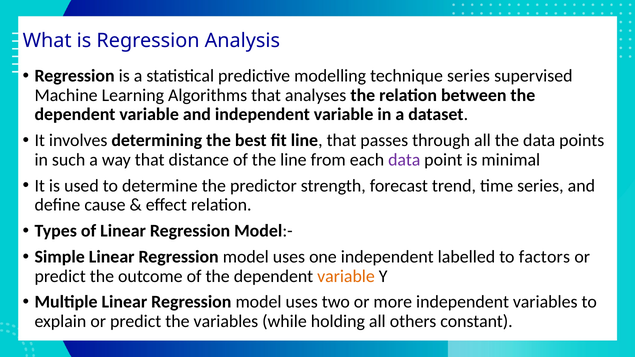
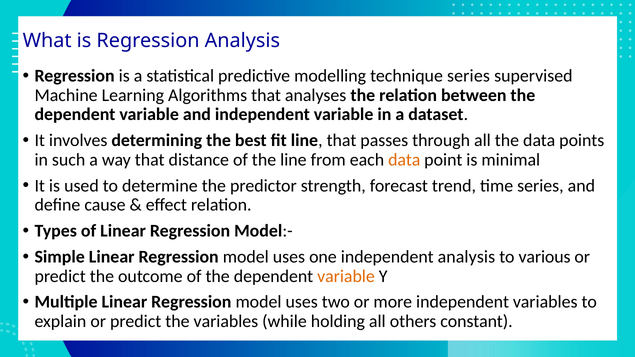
data colour: purple -> orange (404, 160)
independent labelled: labelled -> analysis (466, 257)
factors: factors -> various (545, 257)
